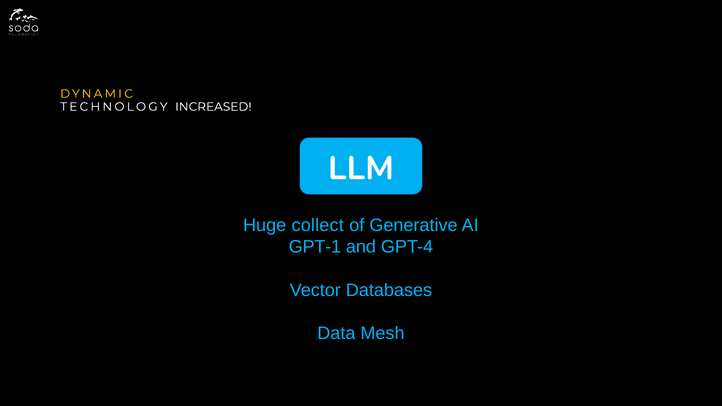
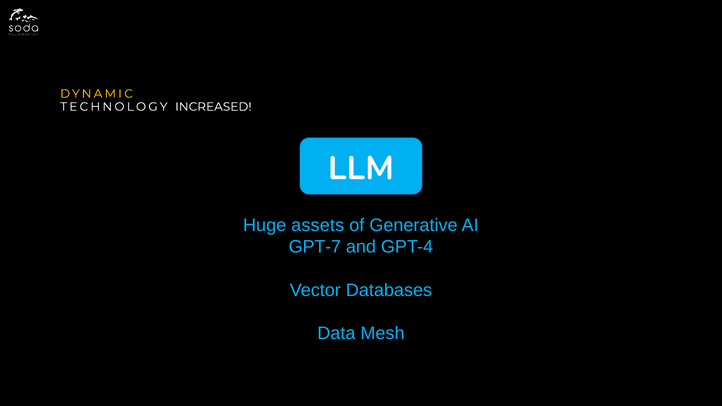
collect: collect -> assets (318, 225)
GPT-1: GPT-1 -> GPT-7 (315, 247)
